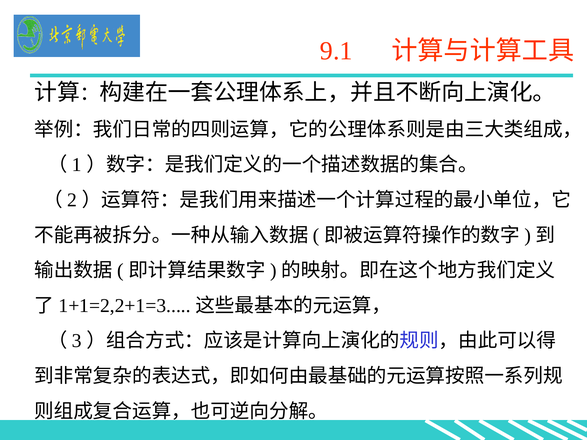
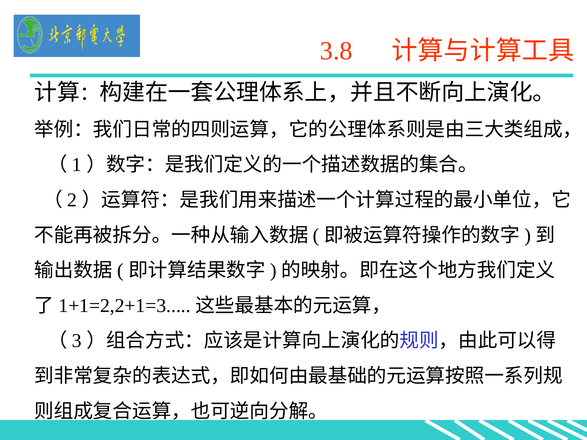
9.1: 9.1 -> 3.8 (336, 51)
